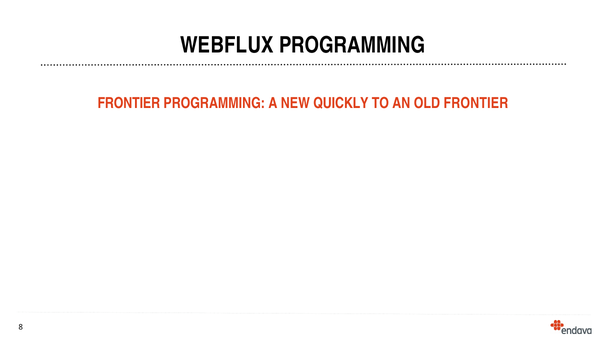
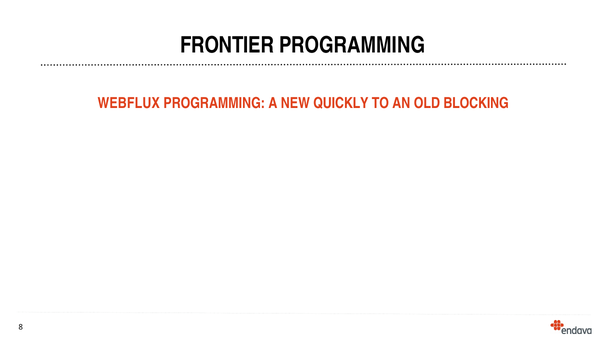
WEBFLUX: WEBFLUX -> FRONTIER (227, 45)
FRONTIER: FRONTIER -> WEBFLUX (129, 104)
OLD FRONTIER: FRONTIER -> BLOCKING (476, 104)
